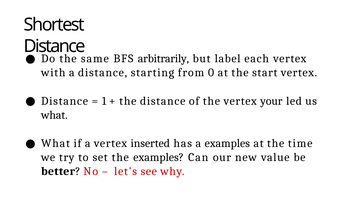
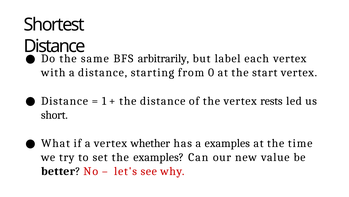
your: your -> rests (271, 101)
what: what -> short (54, 115)
inserted: inserted -> whether (150, 143)
